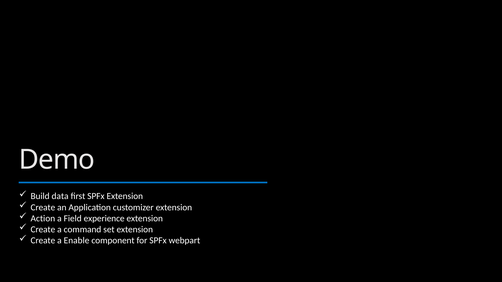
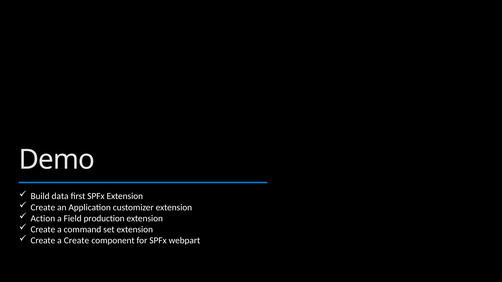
experience: experience -> production (104, 219)
a Enable: Enable -> Create (77, 241)
